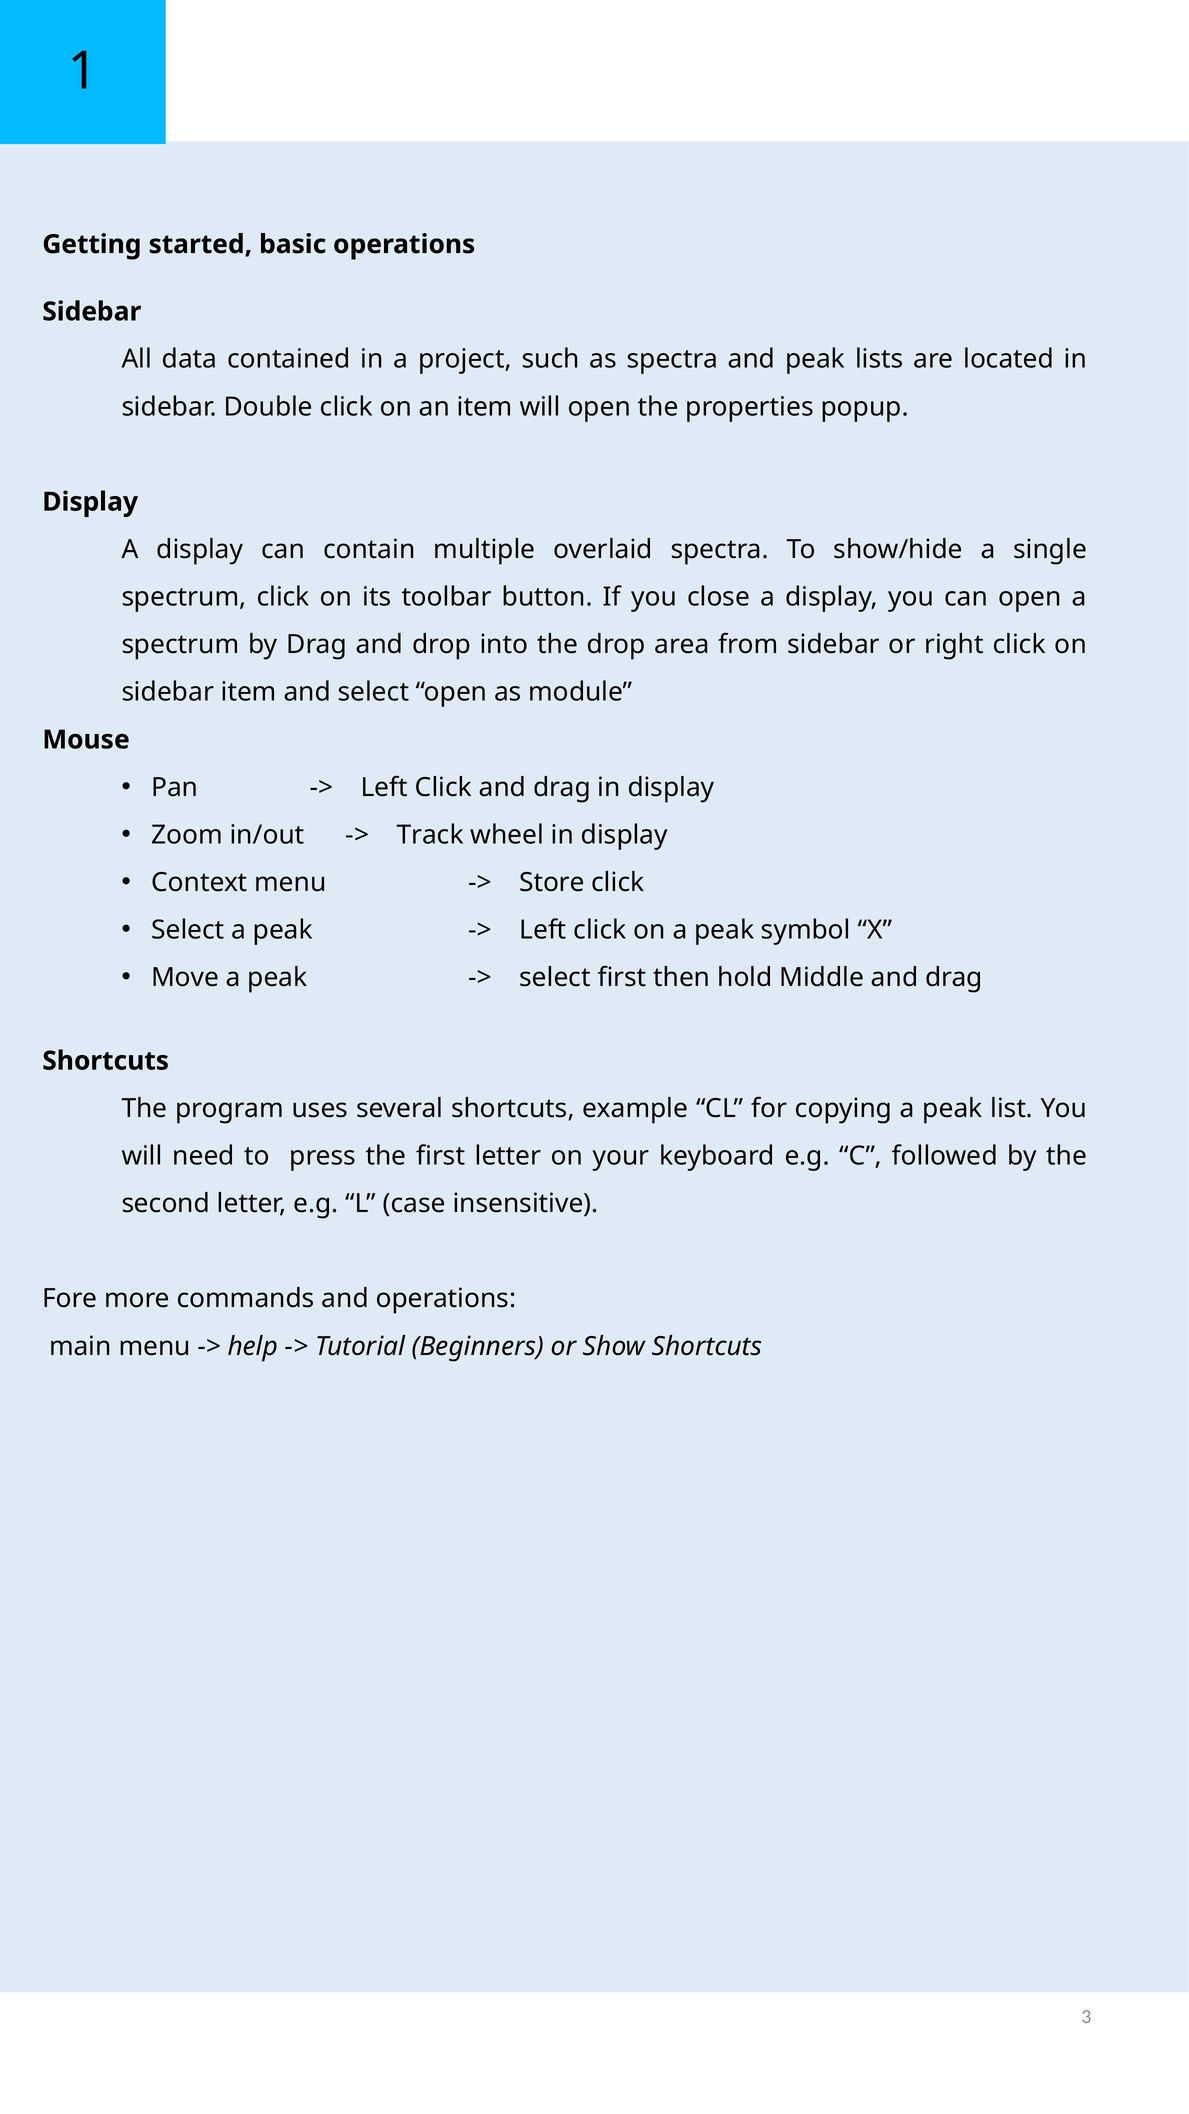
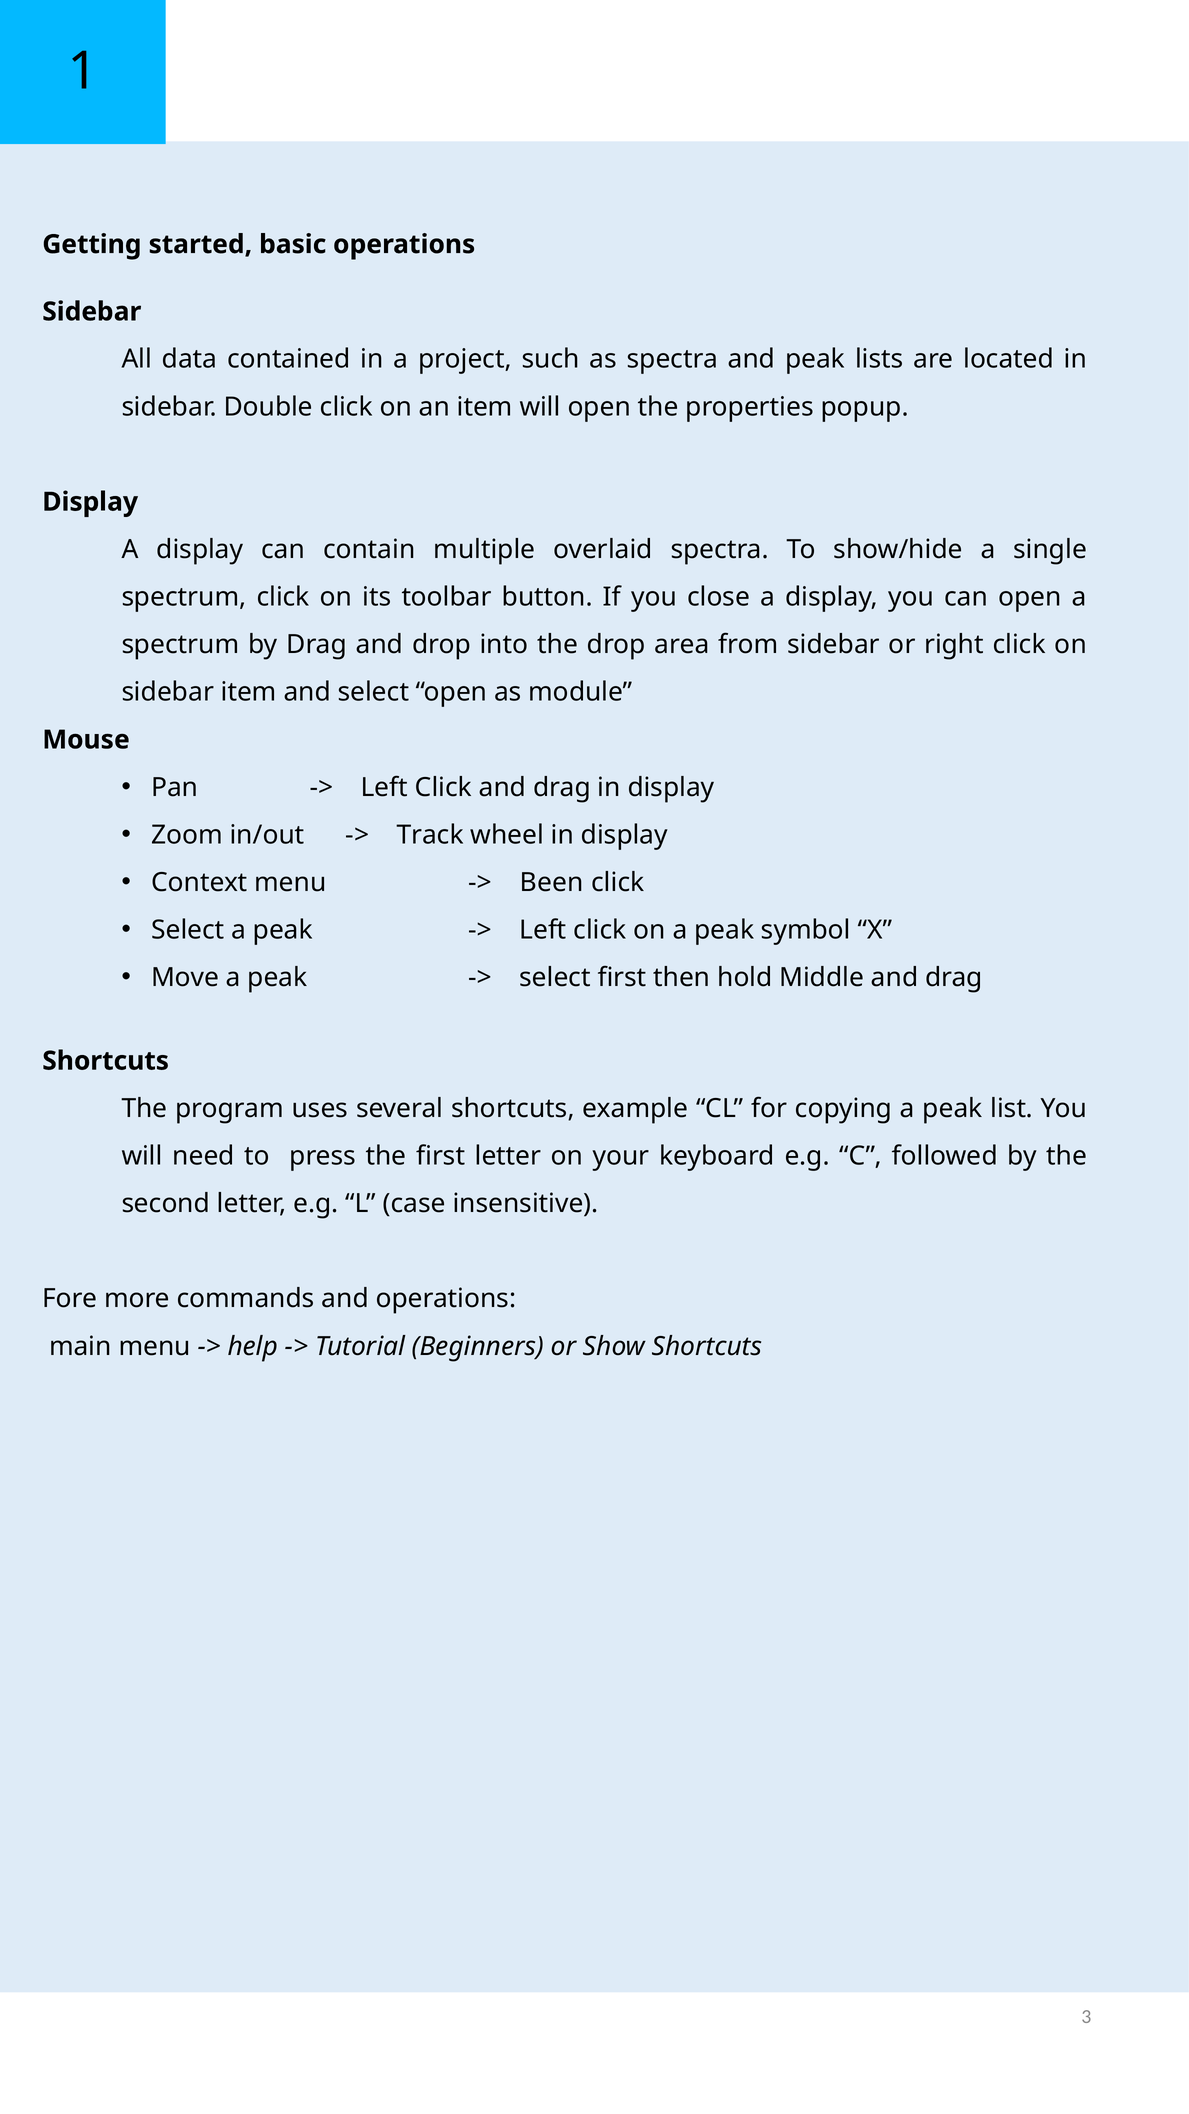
Store: Store -> Been (552, 882)
